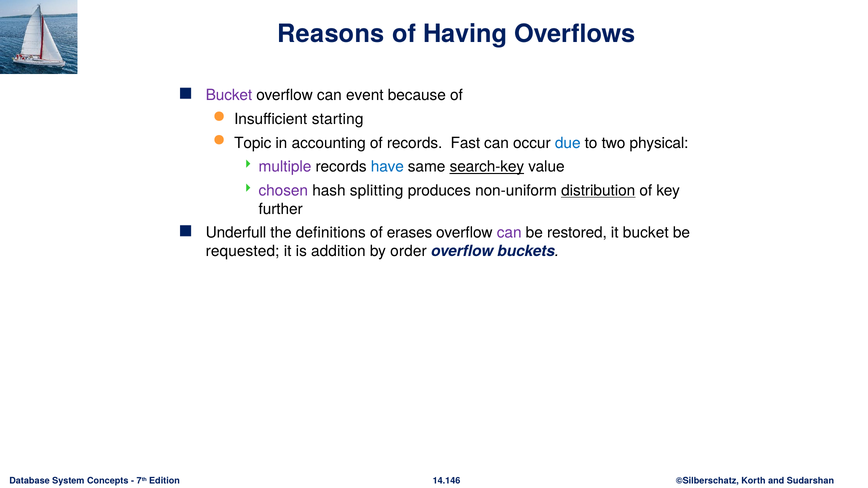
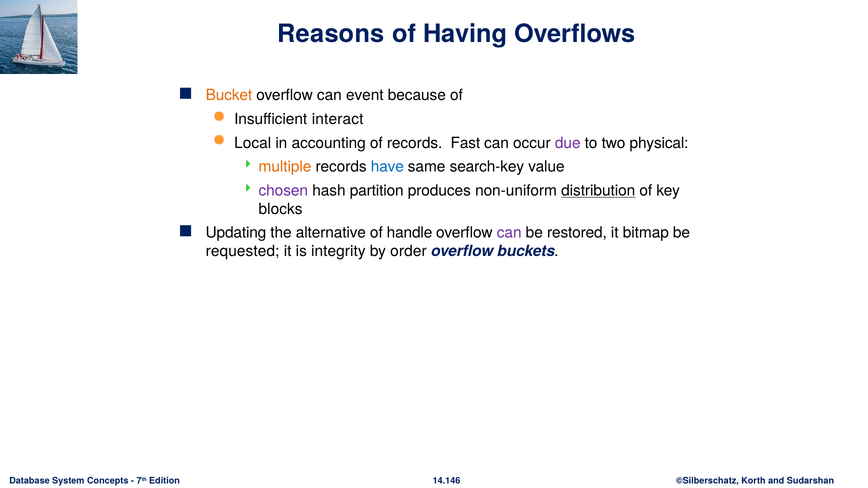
Bucket colour: purple -> orange (229, 95)
starting: starting -> interact (338, 119)
Topic: Topic -> Local (253, 143)
due colour: blue -> purple (568, 143)
multiple colour: purple -> orange (285, 167)
search-key underline: present -> none (487, 167)
splitting: splitting -> partition (377, 191)
further: further -> blocks (281, 209)
Underfull: Underfull -> Updating (236, 233)
definitions: definitions -> alternative (331, 233)
erases: erases -> handle (410, 233)
it bucket: bucket -> bitmap (646, 233)
addition: addition -> integrity (338, 251)
